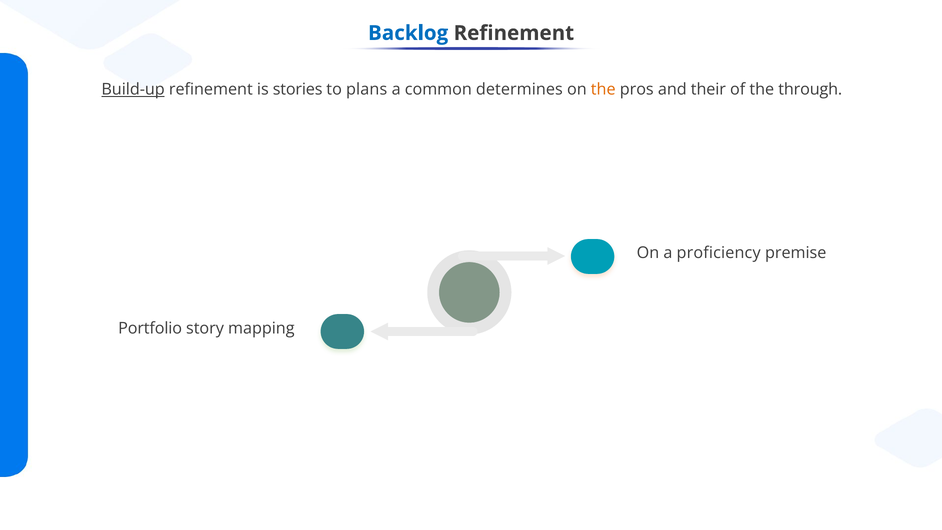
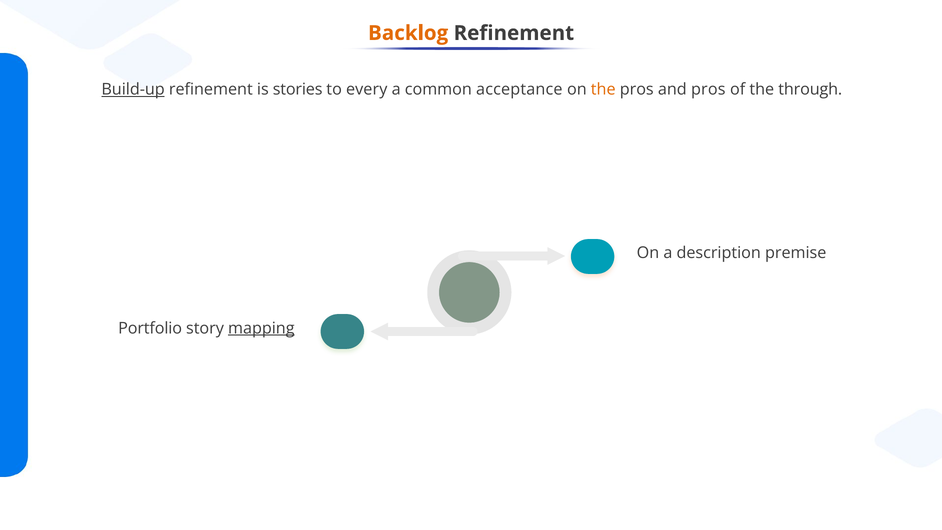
Backlog colour: blue -> orange (408, 33)
plans: plans -> every (367, 90)
determines: determines -> acceptance (519, 90)
and their: their -> pros (708, 90)
proficiency: proficiency -> description (719, 253)
mapping underline: none -> present (261, 328)
